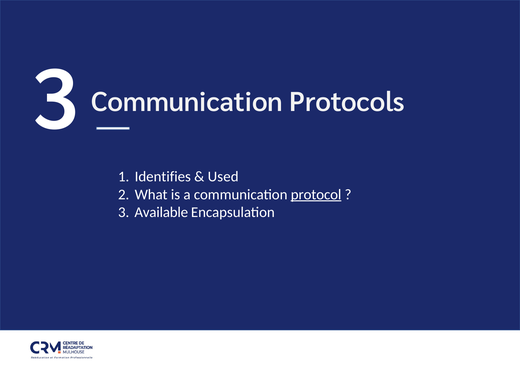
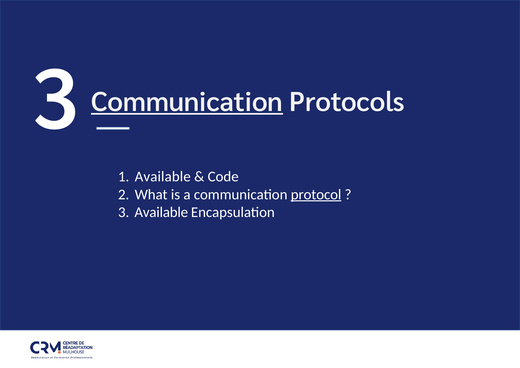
Communication underline: none -> present (187, 102)
Identifies: Identifies -> Available (163, 177)
Used: Used -> Code (223, 177)
